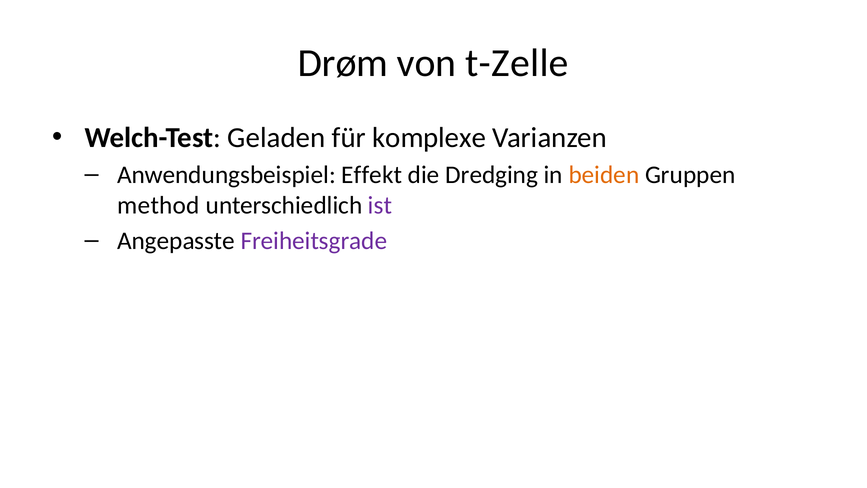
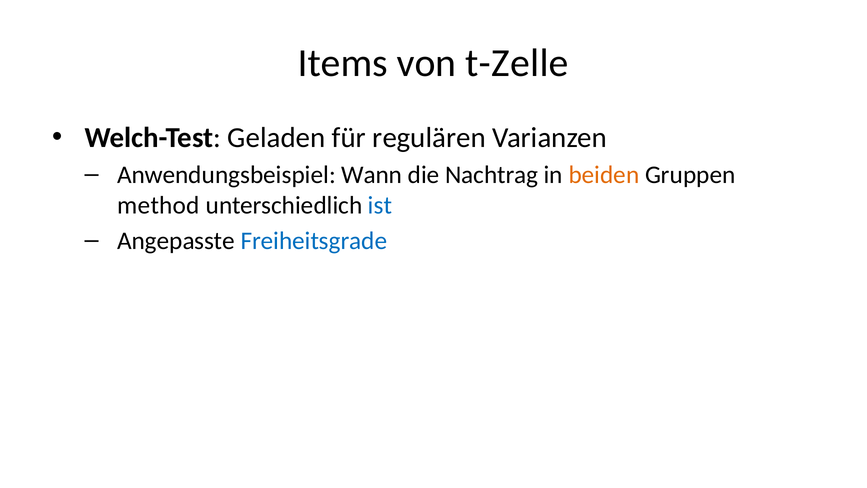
Drøm: Drøm -> Items (343, 63)
komplexe: komplexe -> regulären (429, 138)
Effekt: Effekt -> Wann (372, 175)
Dredging: Dredging -> Nachtrag (492, 175)
ist colour: purple -> blue (380, 205)
Freiheitsgrade colour: purple -> blue (314, 241)
